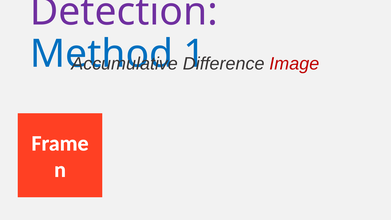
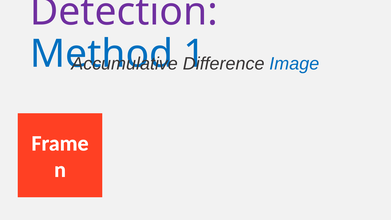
Image colour: red -> blue (294, 64)
